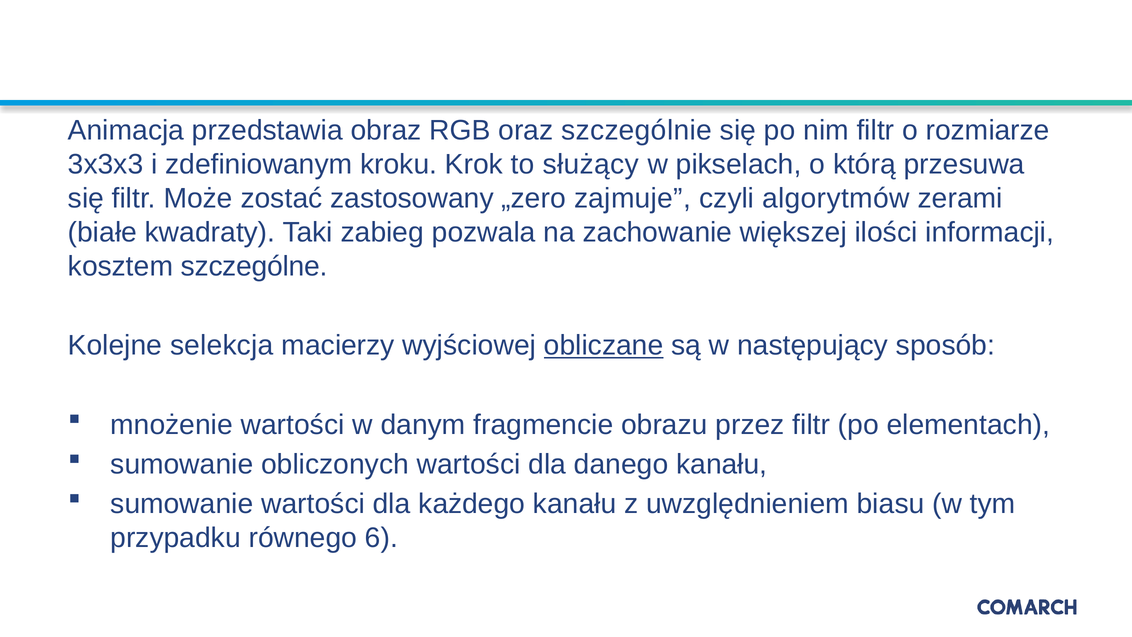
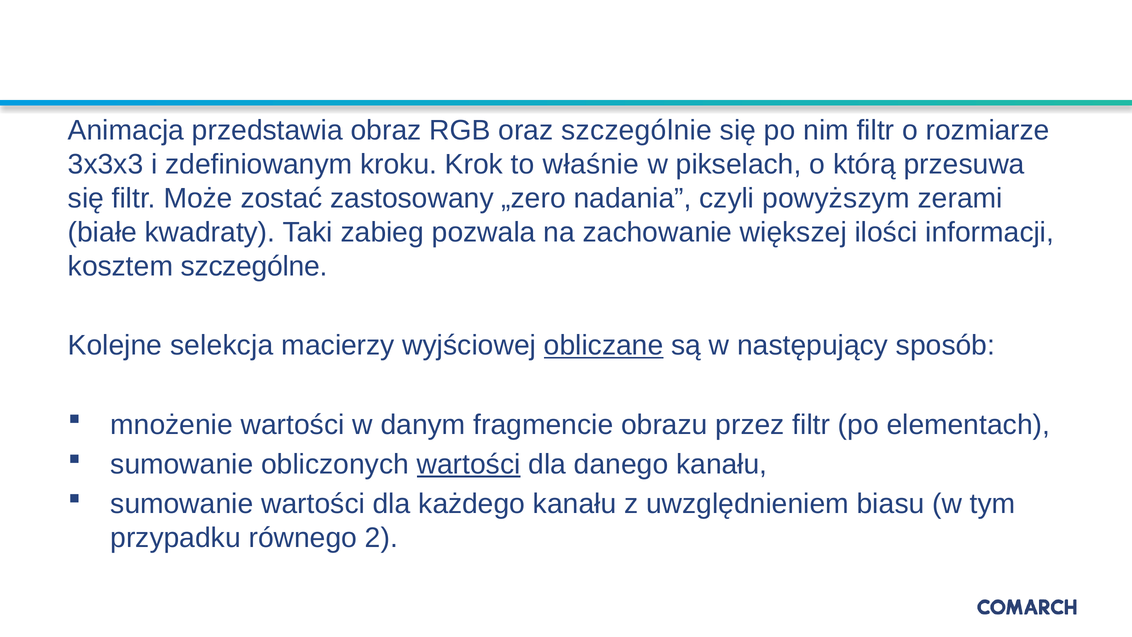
służący: służący -> właśnie (591, 164)
zajmuje: zajmuje -> nadania (633, 198)
algorytmów: algorytmów -> powyższym (836, 198)
wartości underline: none -> present (469, 464)
6: 6 -> 2 (381, 538)
